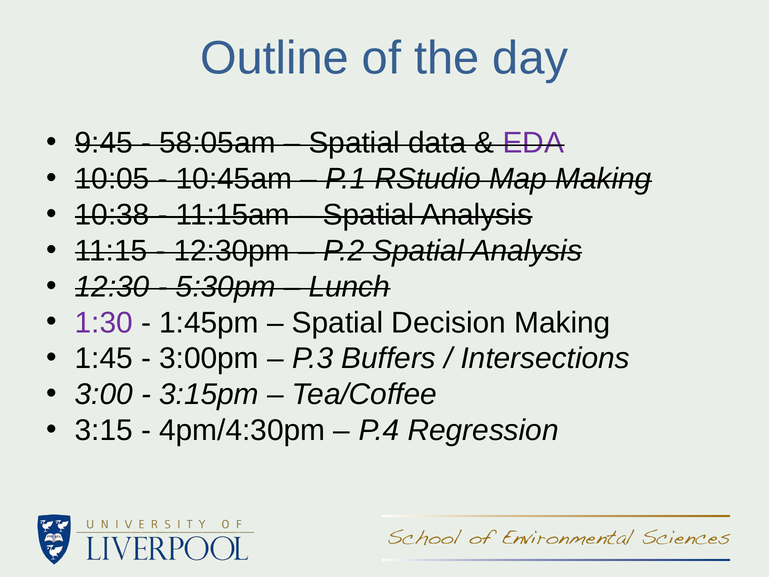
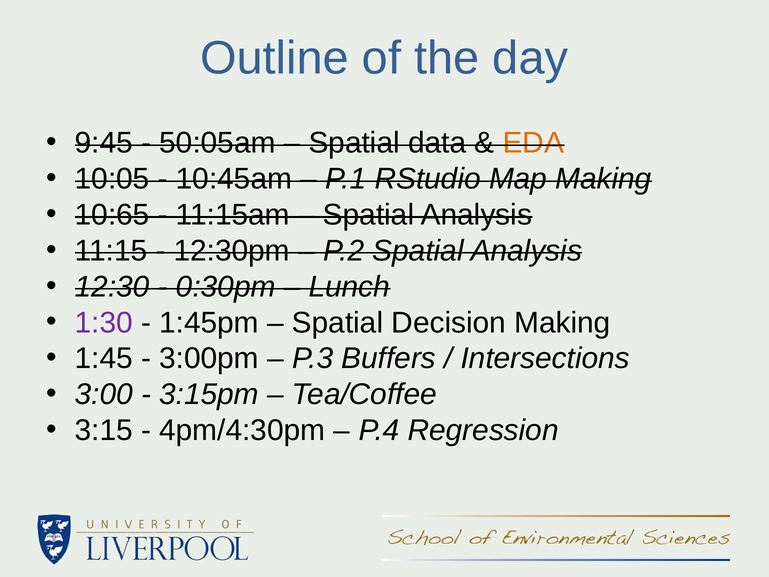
58:05am: 58:05am -> 50:05am (217, 143)
EDA colour: purple -> orange (533, 143)
10:38: 10:38 -> 10:65 (112, 215)
5:30pm: 5:30pm -> 0:30pm (226, 287)
